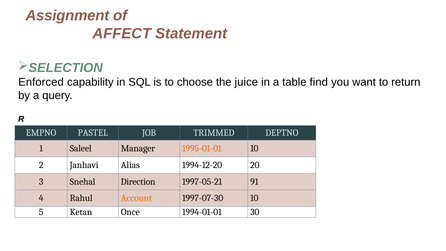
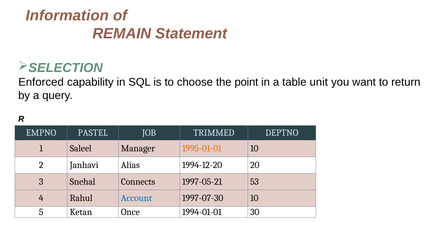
Assignment: Assignment -> Information (67, 16)
AFFECT: AFFECT -> REMAIN (122, 33)
juice: juice -> point (246, 82)
find: find -> unit (319, 82)
Direction: Direction -> Connects (138, 182)
91: 91 -> 53 (254, 182)
Account colour: orange -> blue (136, 198)
